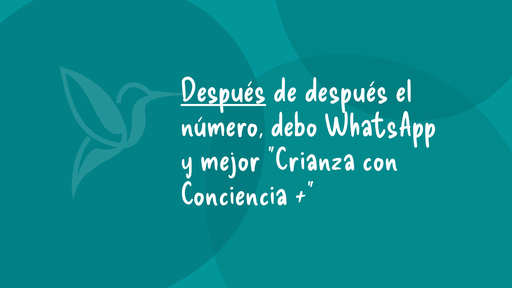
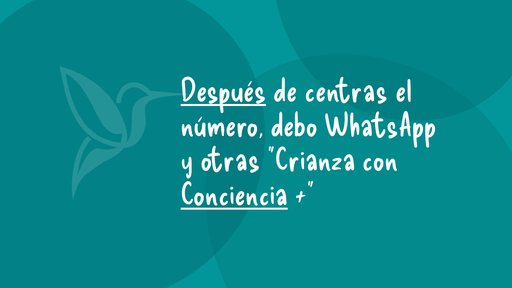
de después: después -> centras (346, 91)
mejor: mejor -> otras (230, 160)
Conciencia underline: none -> present (234, 195)
